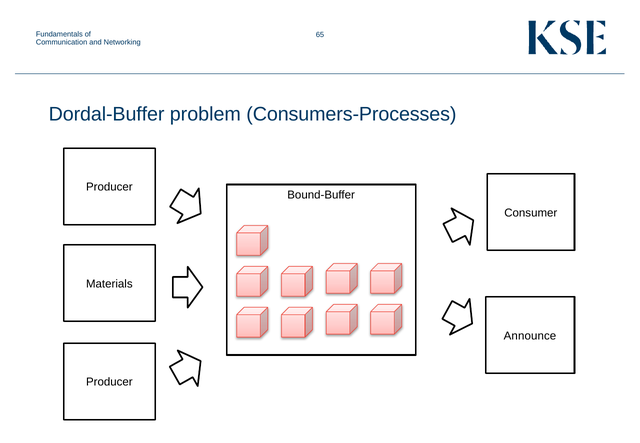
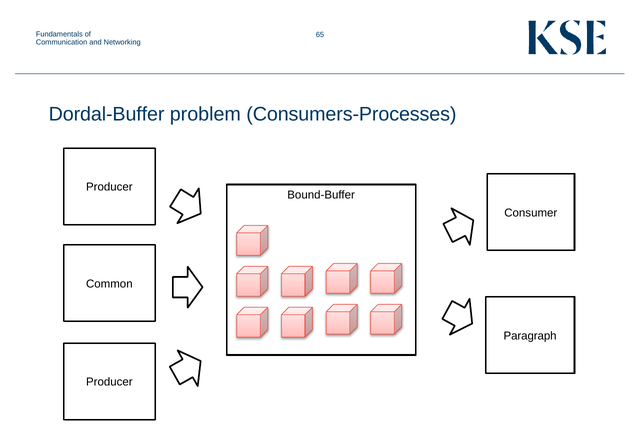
Materials: Materials -> Common (109, 284)
Announce: Announce -> Paragraph (530, 336)
